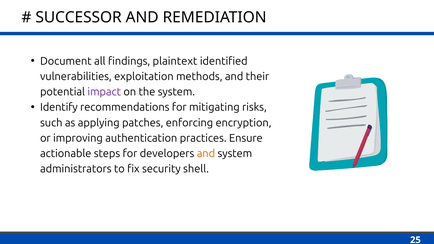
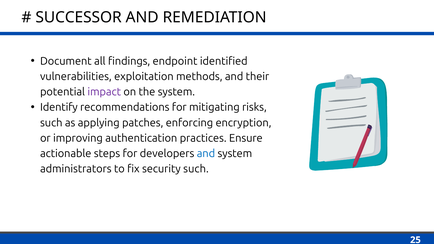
plaintext: plaintext -> endpoint (175, 61)
and colour: orange -> blue (206, 154)
security shell: shell -> such (196, 169)
